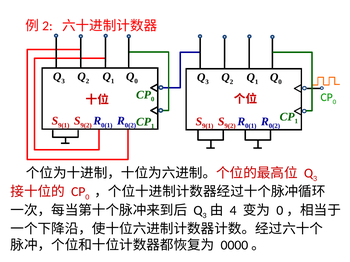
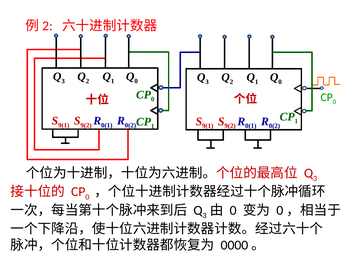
4: 4 -> 0 (233, 211)
